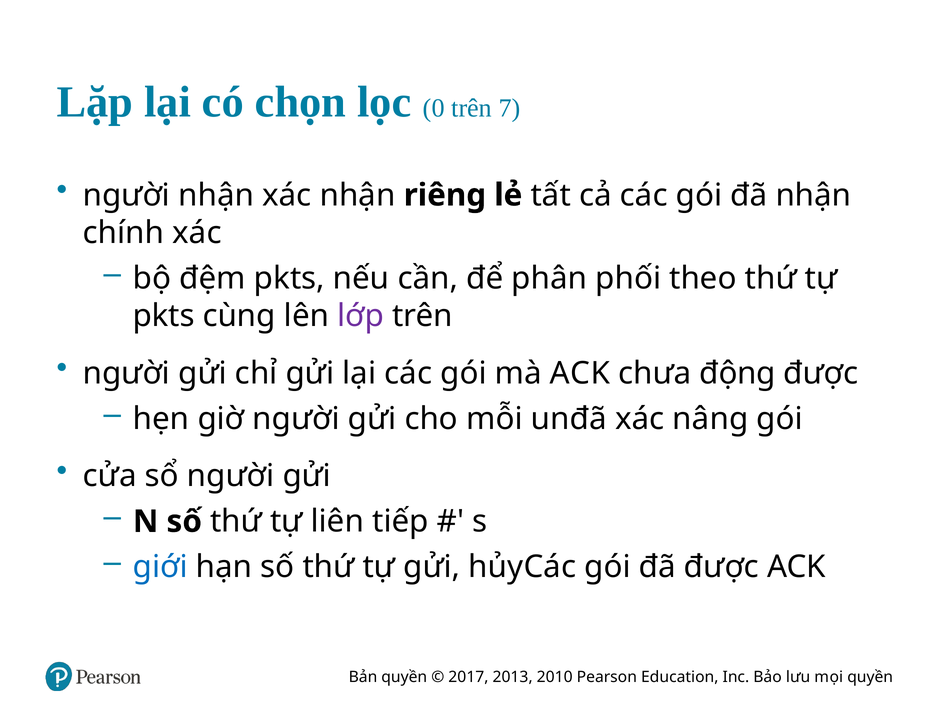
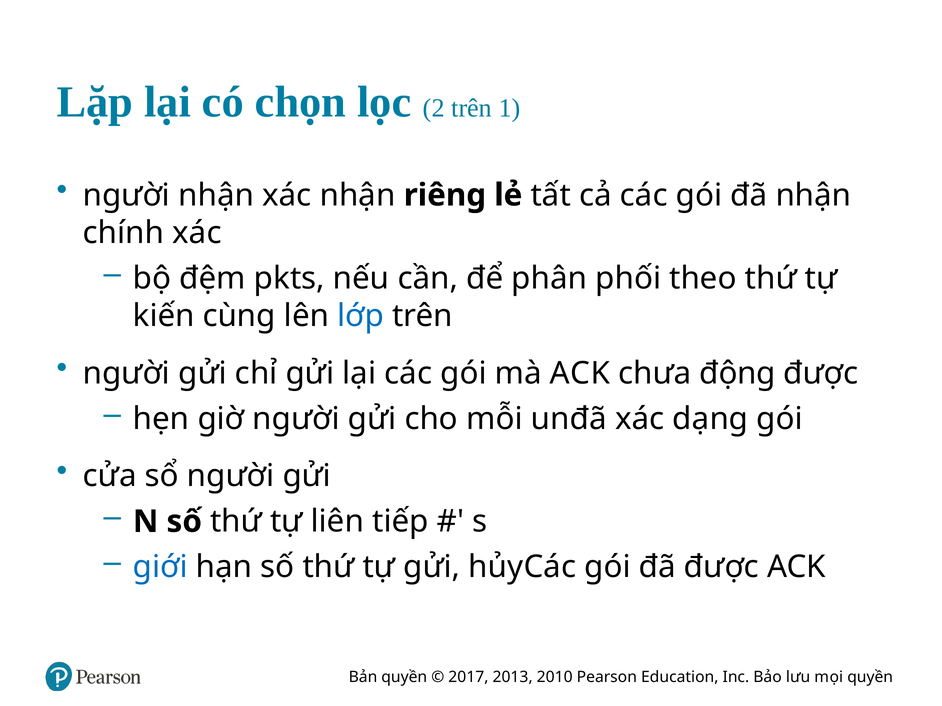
0: 0 -> 2 (434, 108)
7: 7 -> 1 (509, 108)
pkts: pkts -> kiến (164, 316)
lớp colour: purple -> blue (361, 316)
nâng: nâng -> dạng (710, 419)
